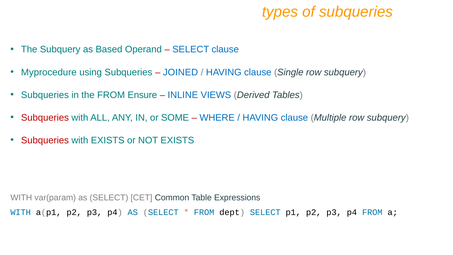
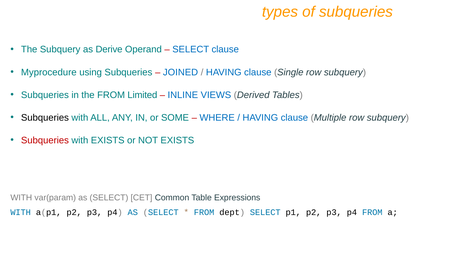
Based: Based -> Derive (109, 50)
Ensure: Ensure -> Limited (142, 95)
Subqueries colour: red -> black (45, 117)
